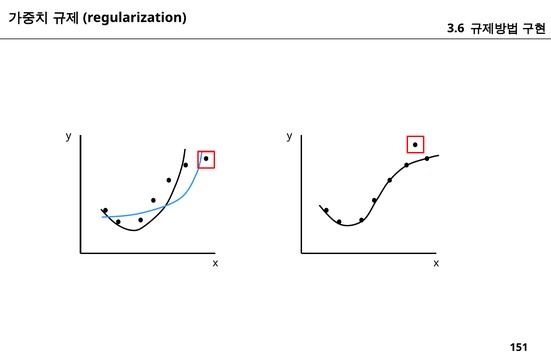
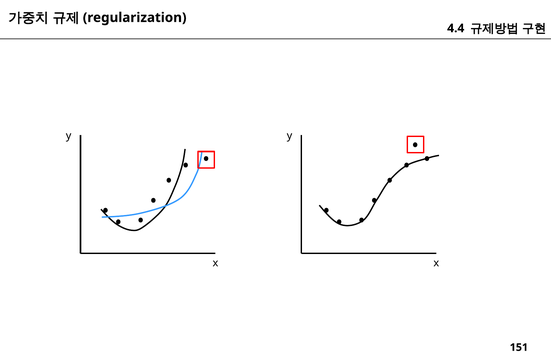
3.6: 3.6 -> 4.4 (456, 28)
